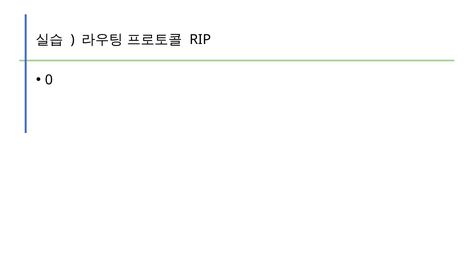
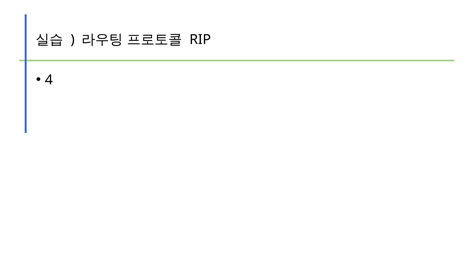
0: 0 -> 4 (49, 80)
